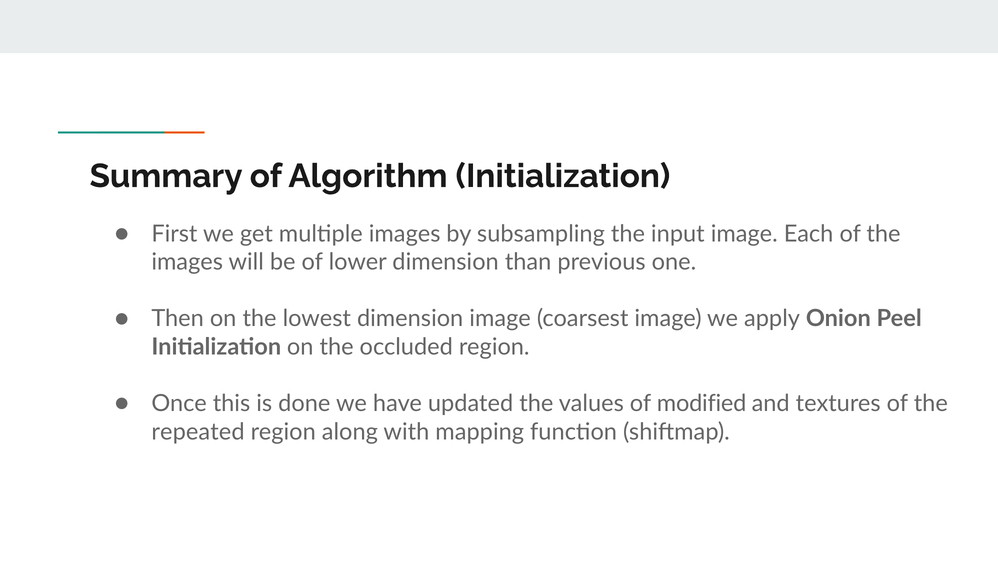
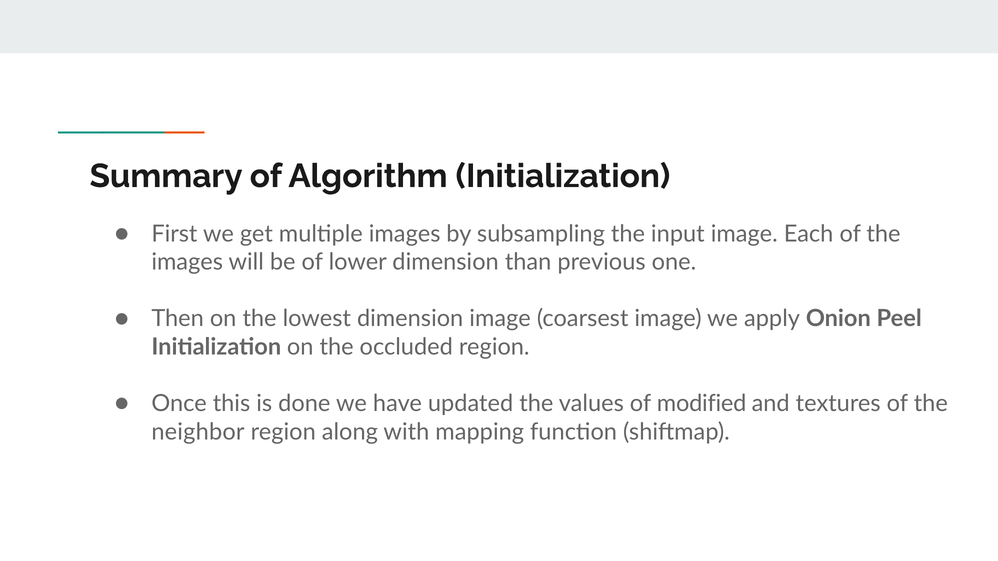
repeated: repeated -> neighbor (198, 432)
